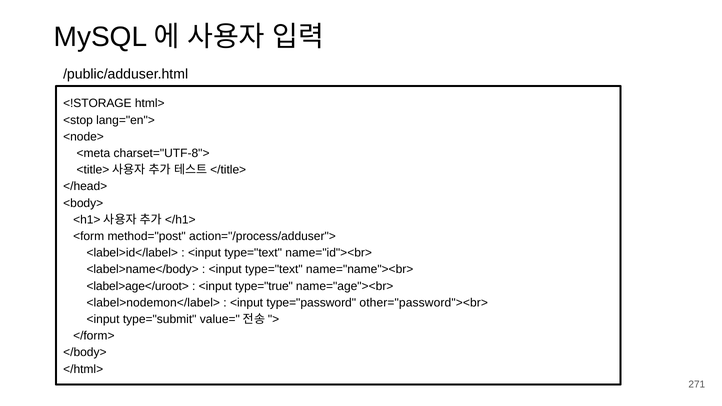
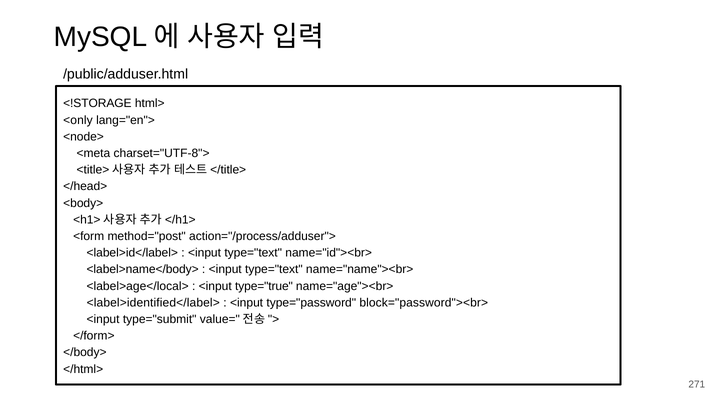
<stop: <stop -> <only (78, 120)
<label>age</uroot>: <label>age</uroot> -> <label>age</local> (138, 286)
<label>nodemon</label>: <label>nodemon</label> -> <label>identified</label> (153, 303)
other="password"><br>: other="password"><br> -> block="password"><br> (424, 303)
